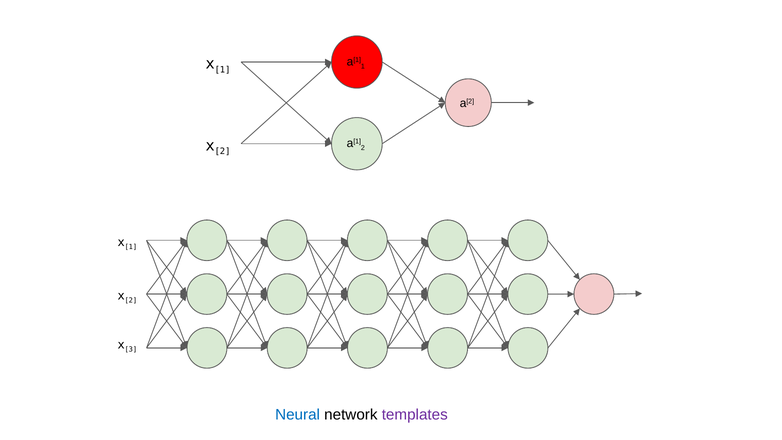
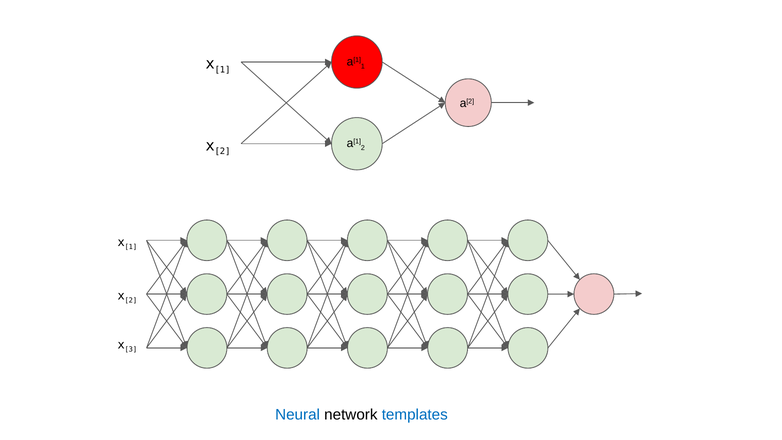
templates colour: purple -> blue (415, 414)
